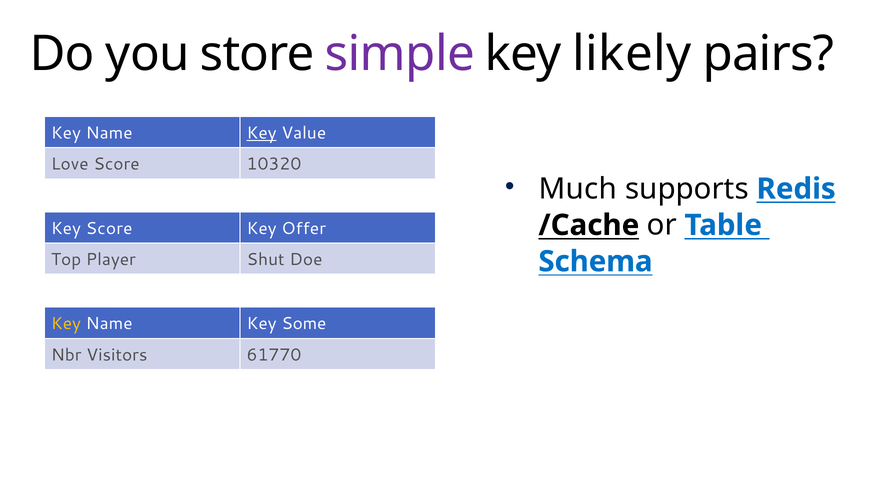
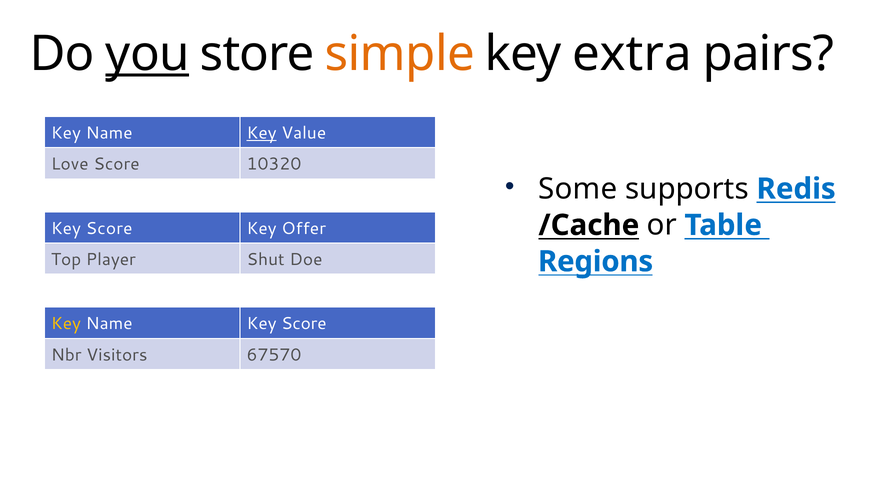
you underline: none -> present (148, 54)
simple colour: purple -> orange (400, 54)
likely: likely -> extra (632, 54)
Much: Much -> Some (578, 189)
Schema: Schema -> Regions (596, 261)
Name Key Some: Some -> Score (304, 323)
61770: 61770 -> 67570 (274, 355)
